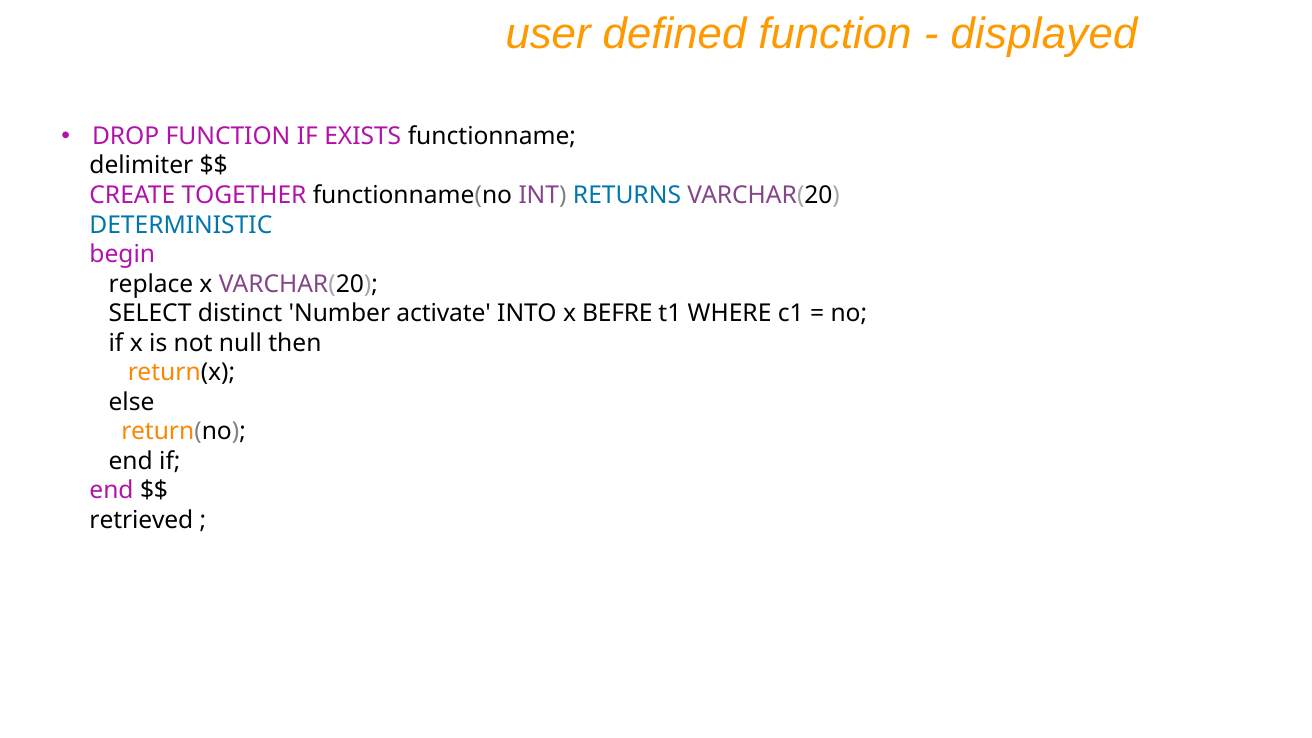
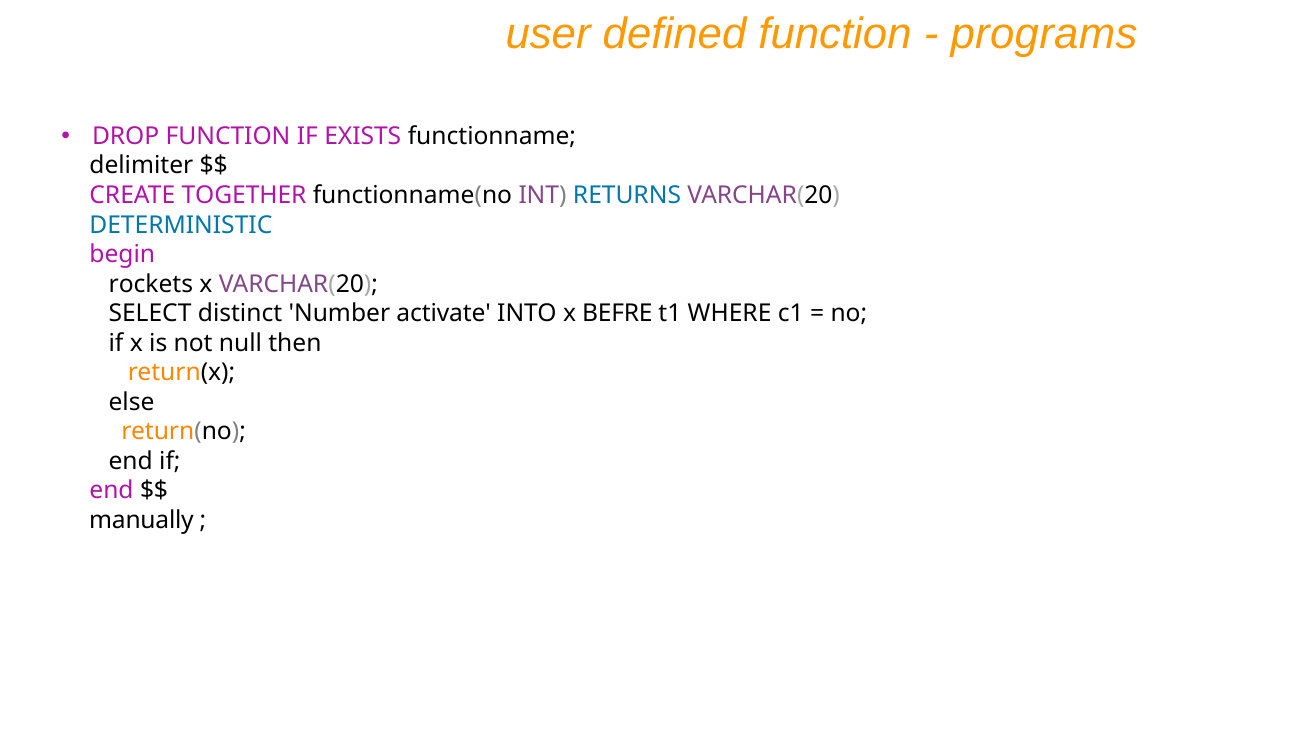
displayed: displayed -> programs (1044, 34)
replace: replace -> rockets (151, 284)
retrieved: retrieved -> manually (141, 520)
